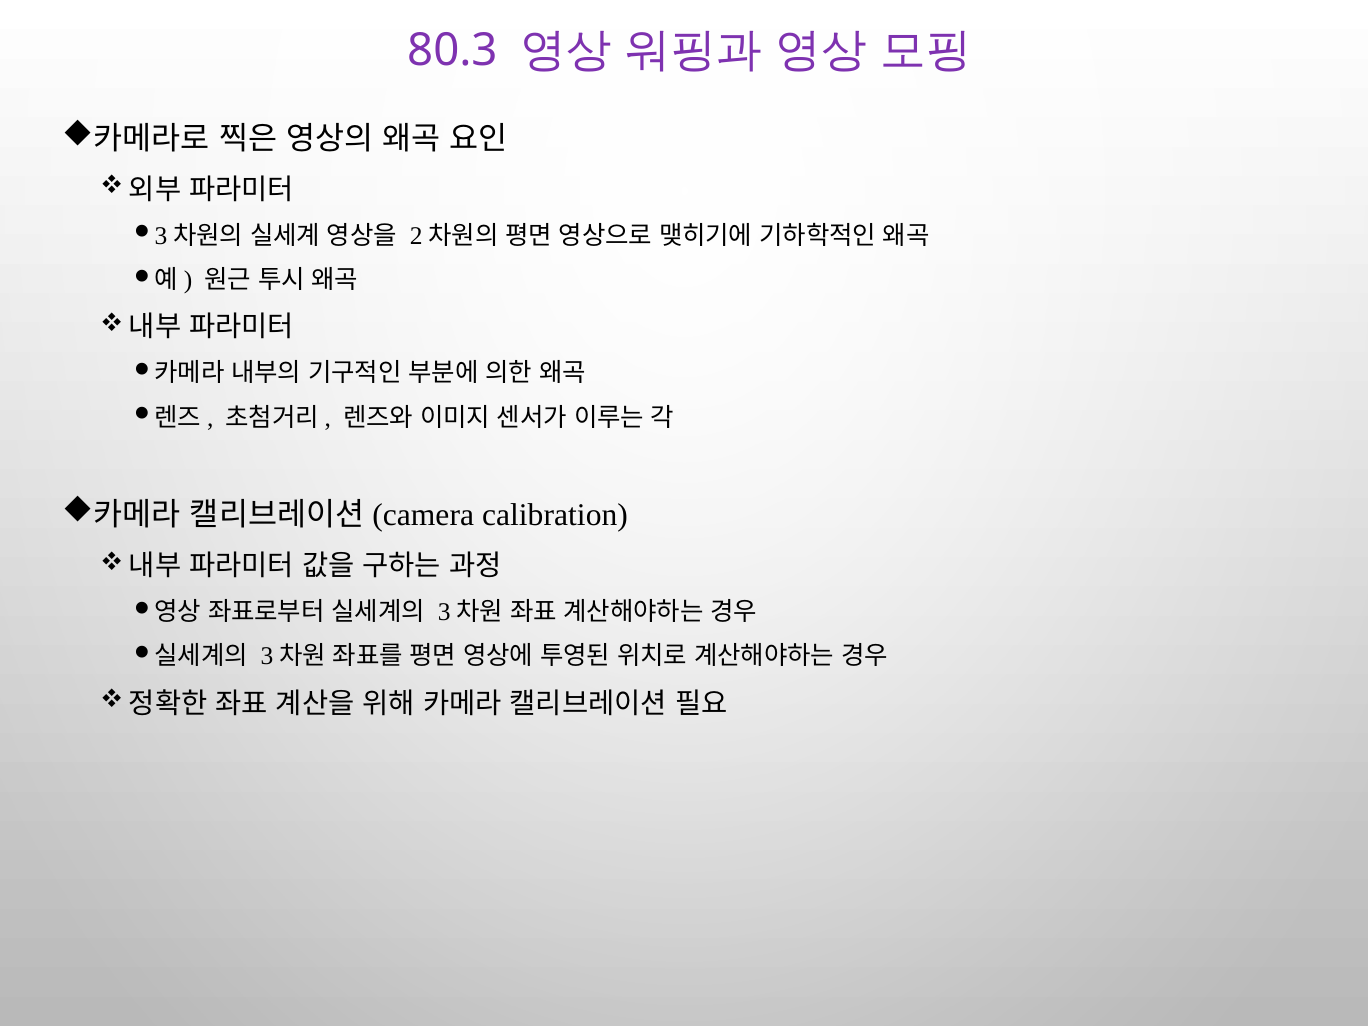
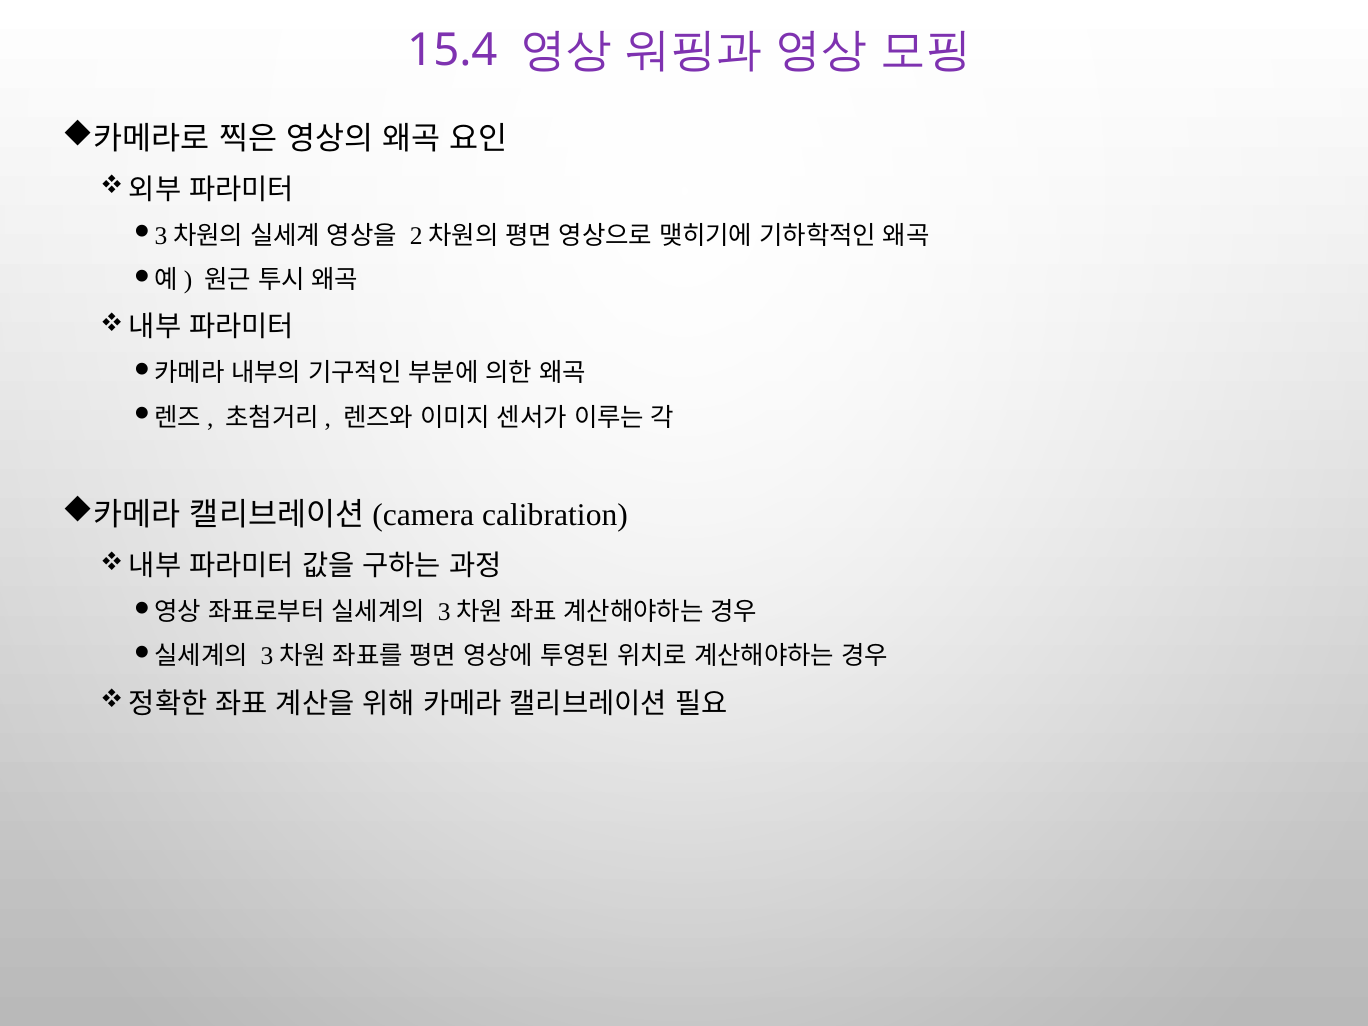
80.3: 80.3 -> 15.4 (452, 50)
